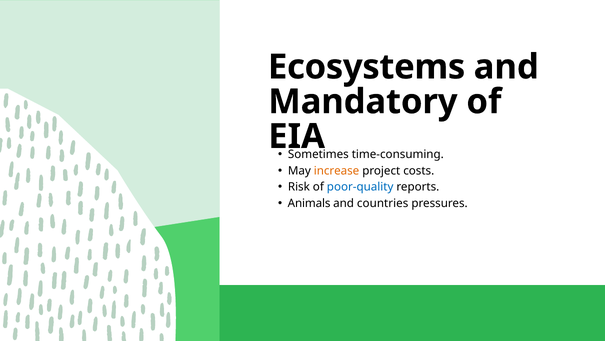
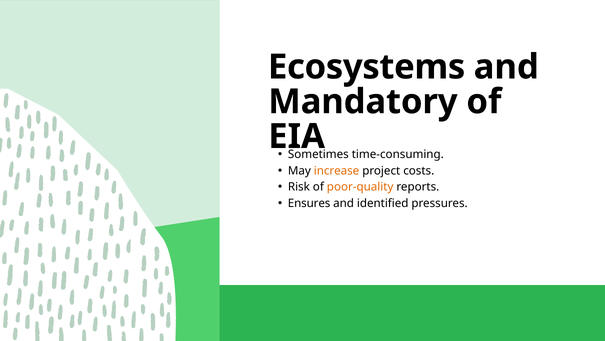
poor-quality colour: blue -> orange (360, 187)
Animals: Animals -> Ensures (309, 203)
countries: countries -> identified (383, 203)
